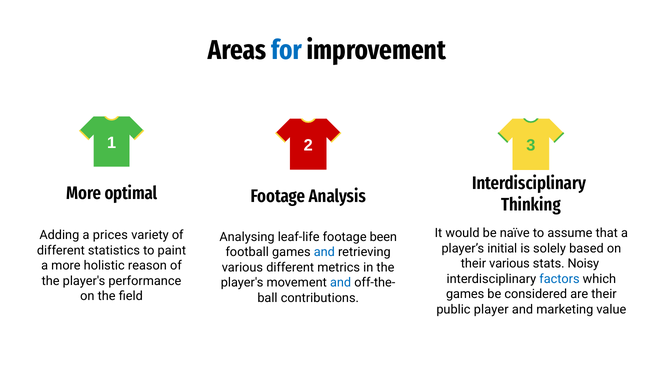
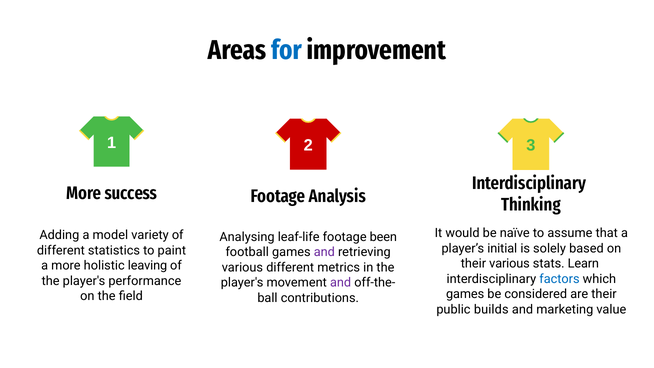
optimal: optimal -> success (131, 193)
prices: prices -> model (110, 235)
and colour: blue -> purple (324, 252)
Noisy: Noisy -> Learn (583, 264)
reason: reason -> leaving (147, 266)
and colour: blue -> purple (341, 283)
player: player -> builds (491, 309)
